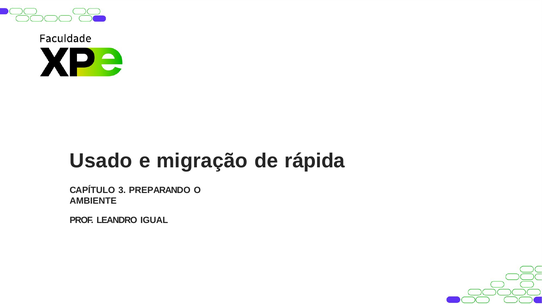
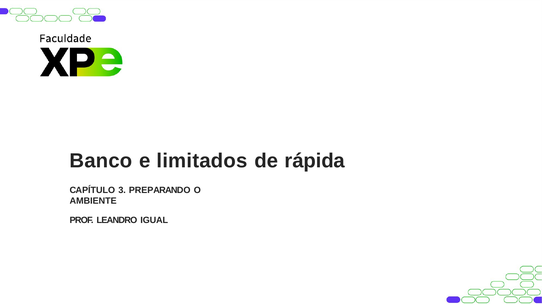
Usado: Usado -> Banco (101, 161)
migração: migração -> limitados (202, 161)
